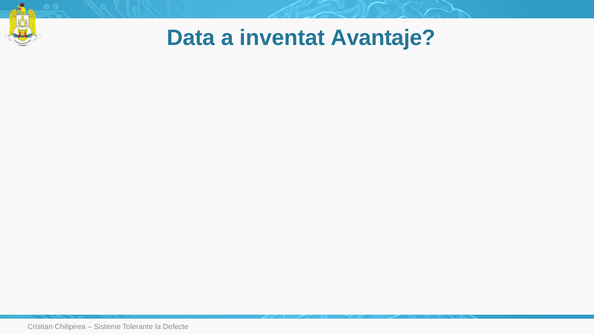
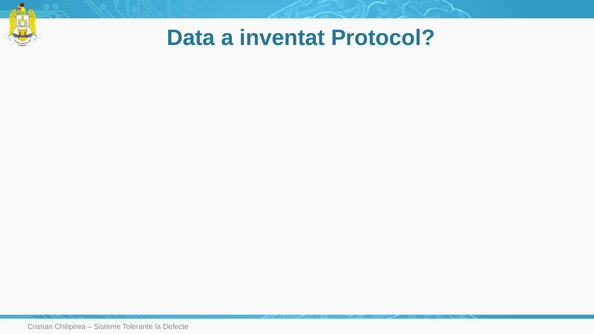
Avantaje: Avantaje -> Protocol (383, 38)
